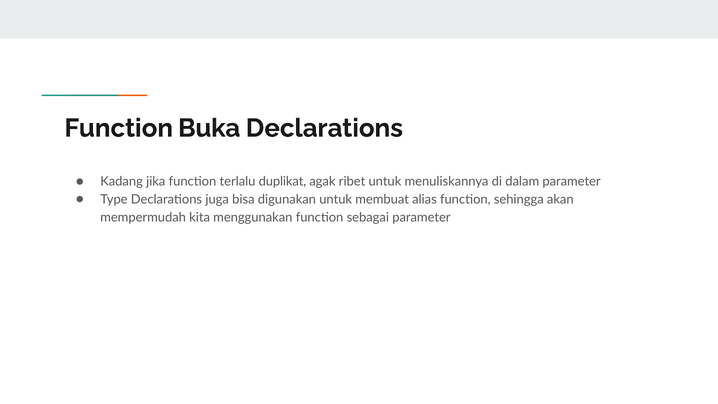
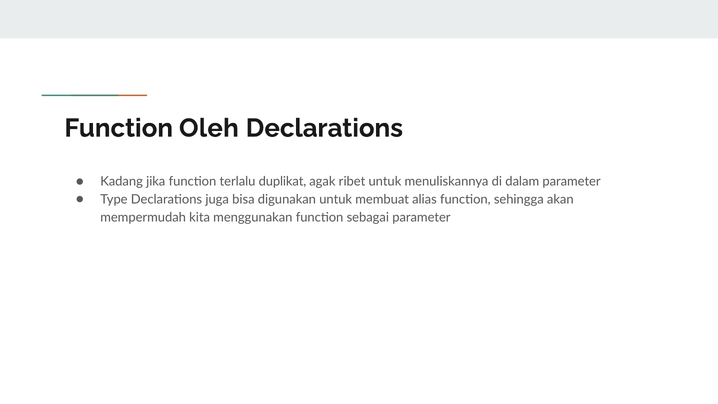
Buka: Buka -> Oleh (209, 128)
